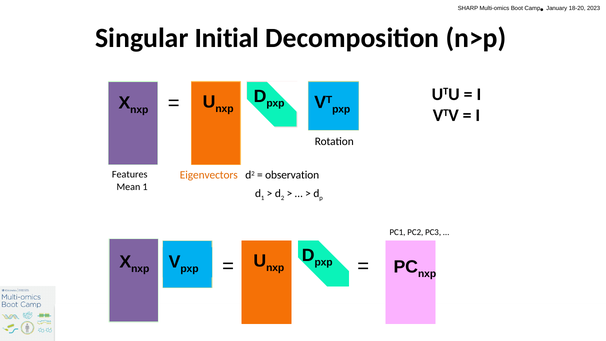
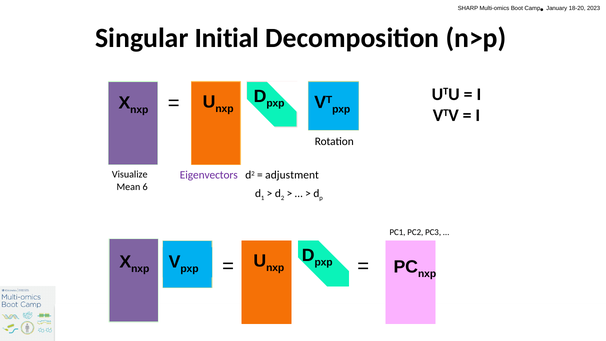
Features: Features -> Visualize (130, 175)
Eigenvectors colour: orange -> purple (209, 175)
observation: observation -> adjustment (292, 175)
Mean 1: 1 -> 6 (145, 187)
